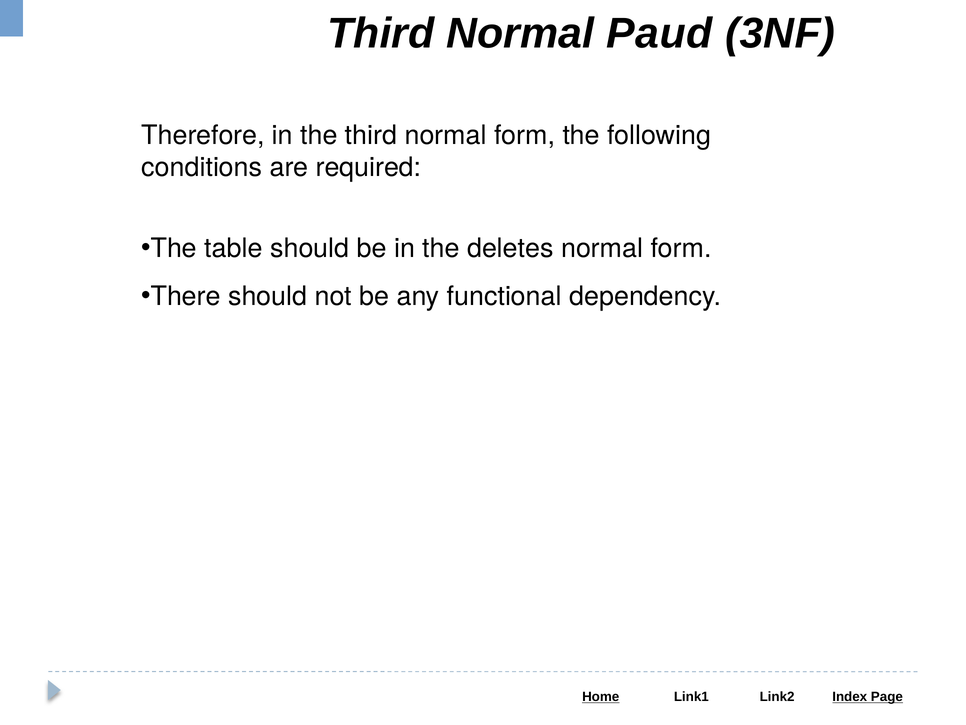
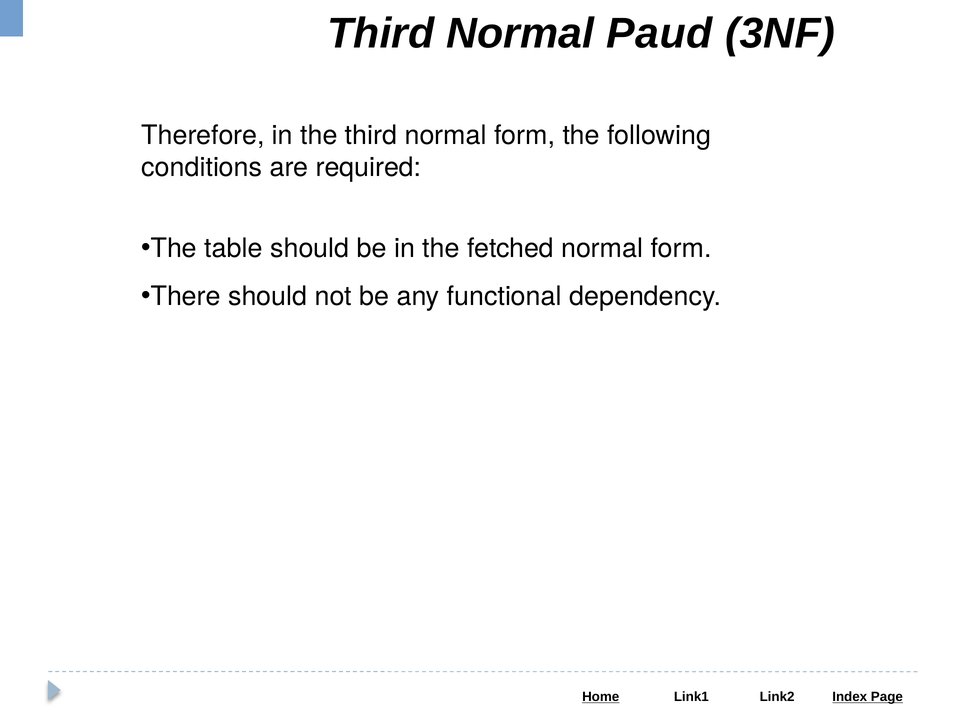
deletes: deletes -> fetched (510, 248)
